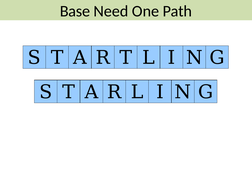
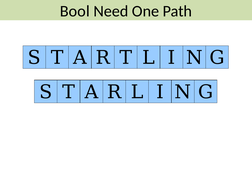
Base: Base -> Bool (75, 11)
